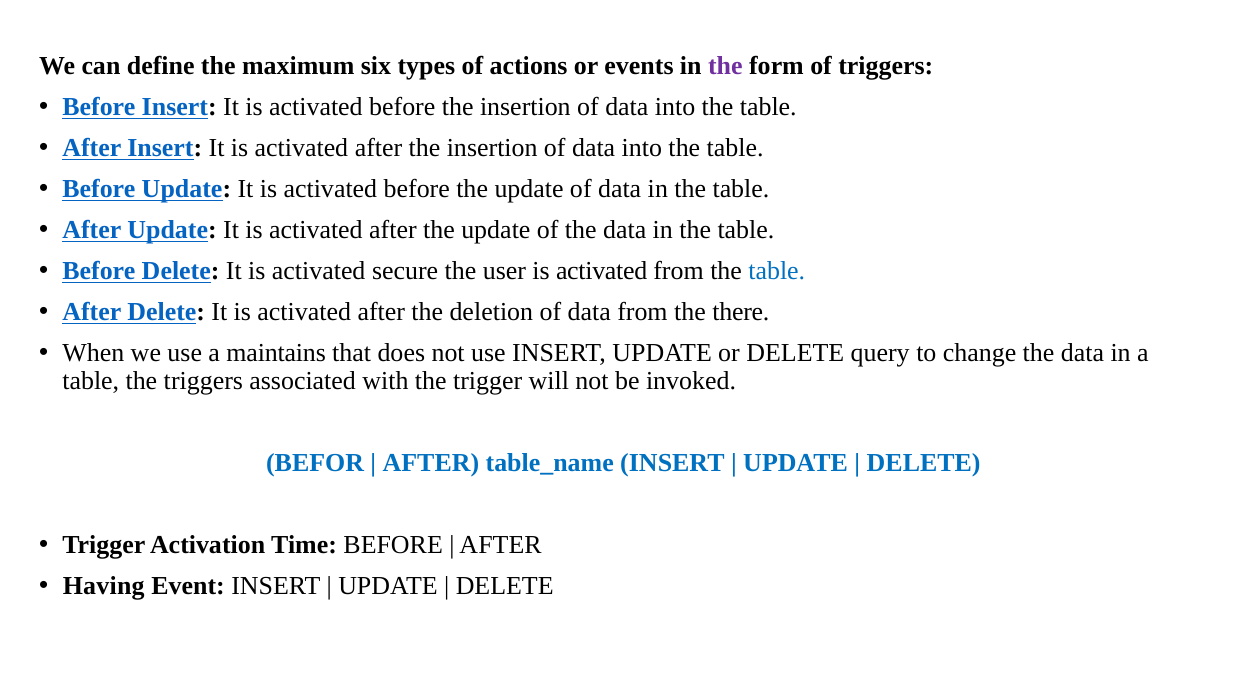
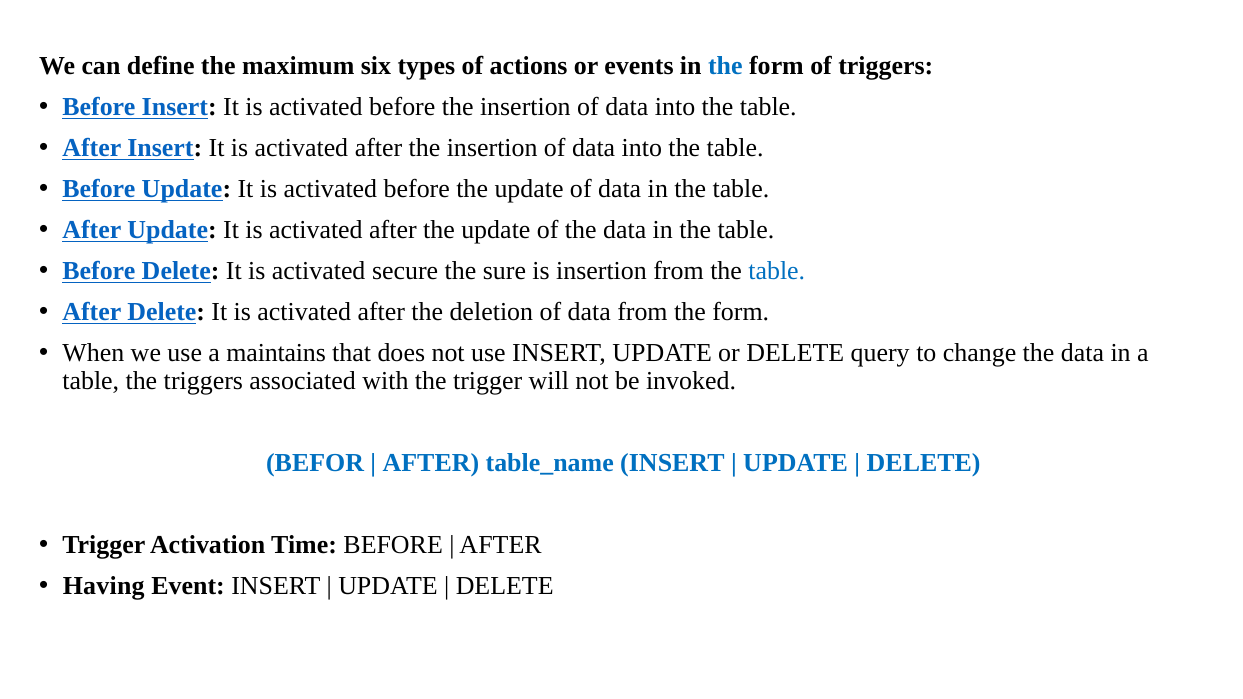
the colour: purple -> blue (725, 66)
user: user -> sure (504, 271)
activated: activated -> insertion (602, 271)
from the there: there -> form (741, 312)
